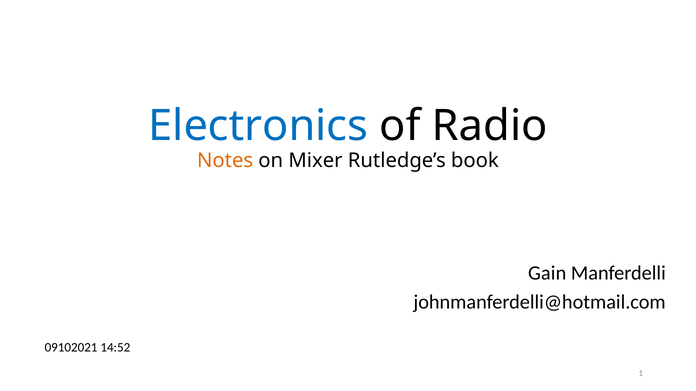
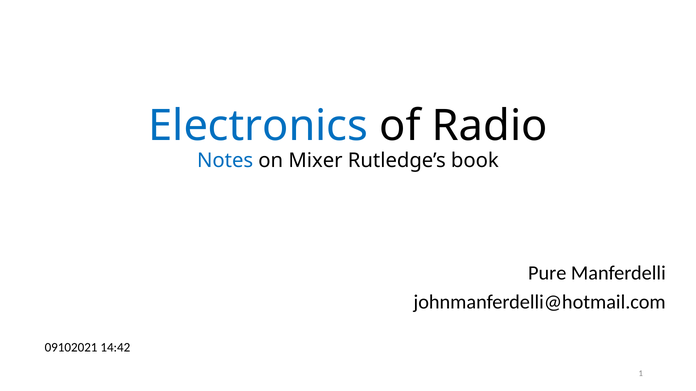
Notes colour: orange -> blue (225, 161)
Gain: Gain -> Pure (547, 273)
14:52: 14:52 -> 14:42 (115, 348)
